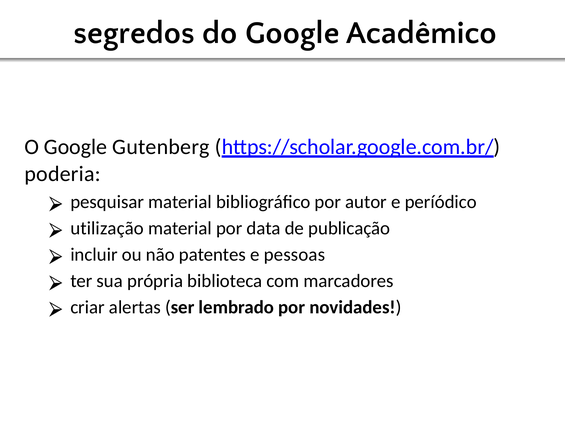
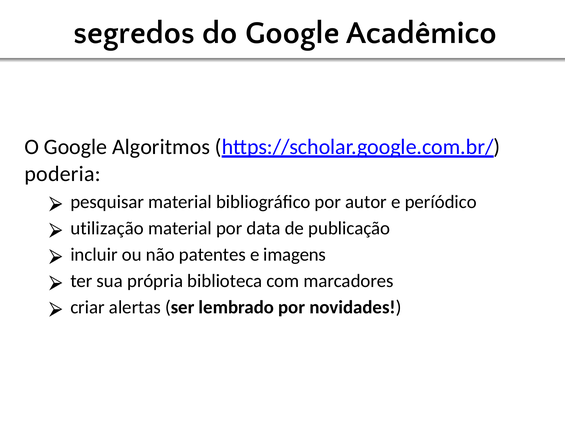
Gutenberg: Gutenberg -> Algoritmos (161, 147)
pessoas: pessoas -> imagens (295, 255)
